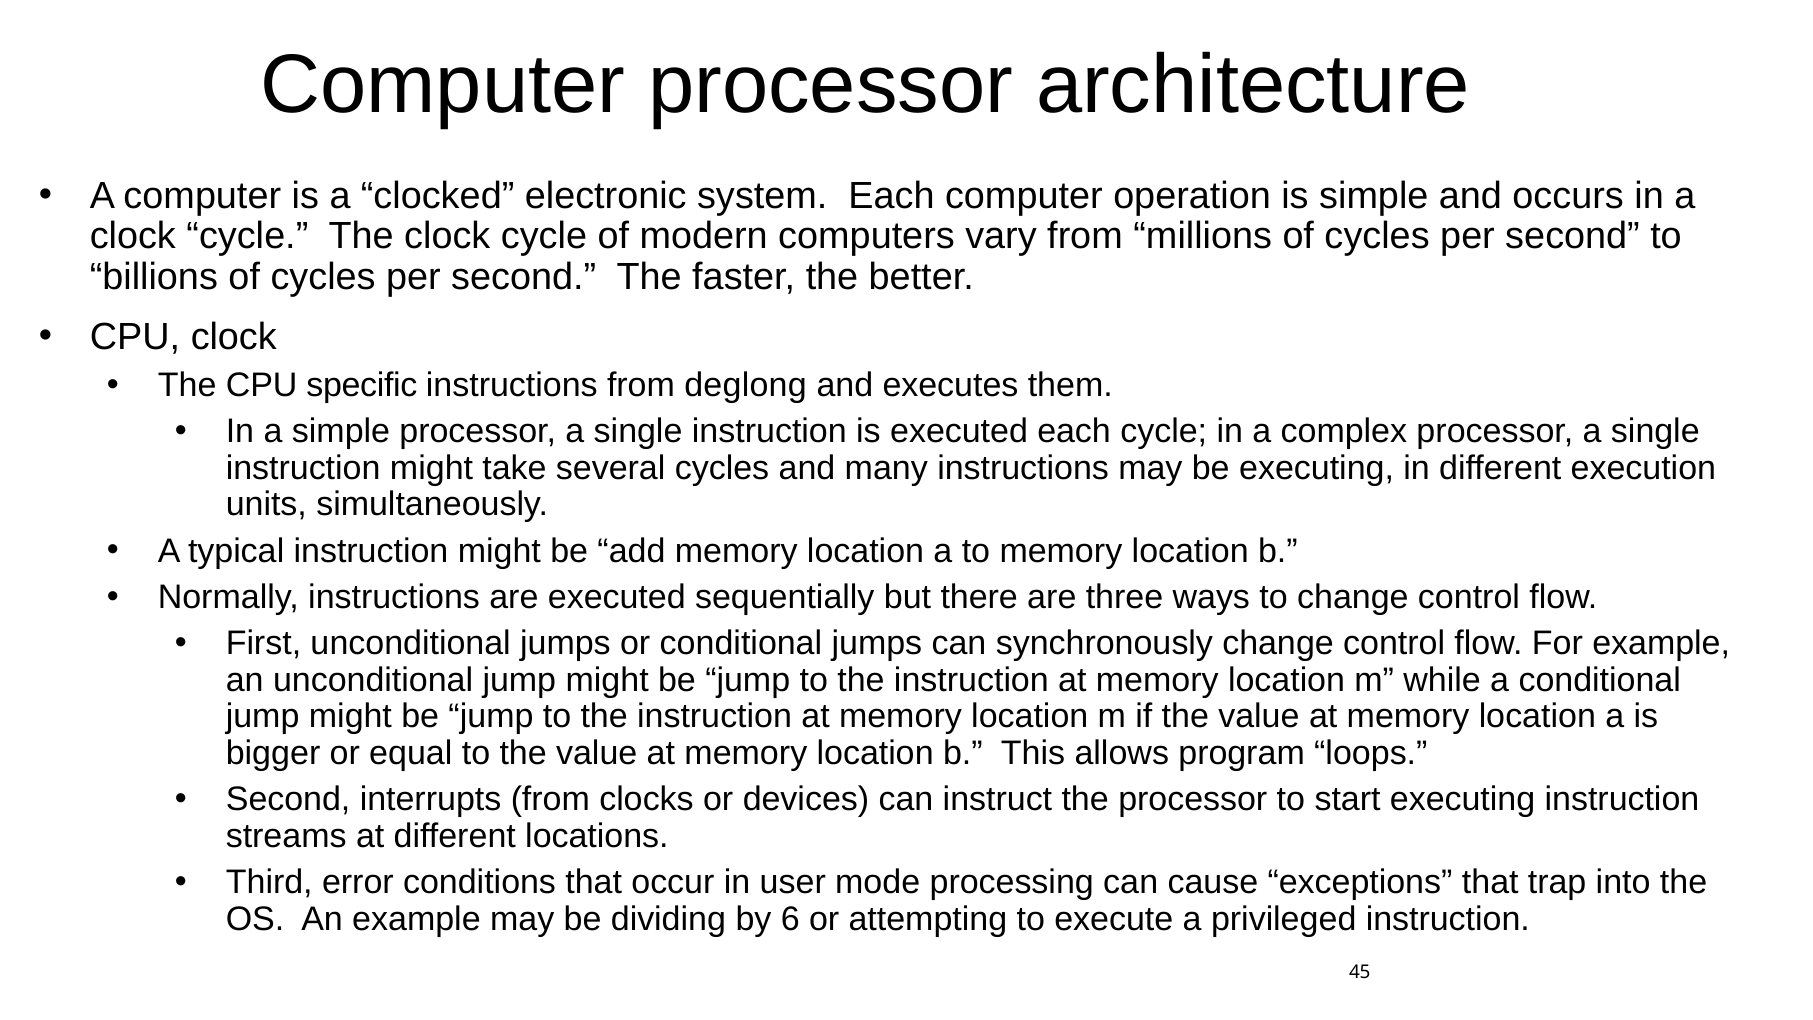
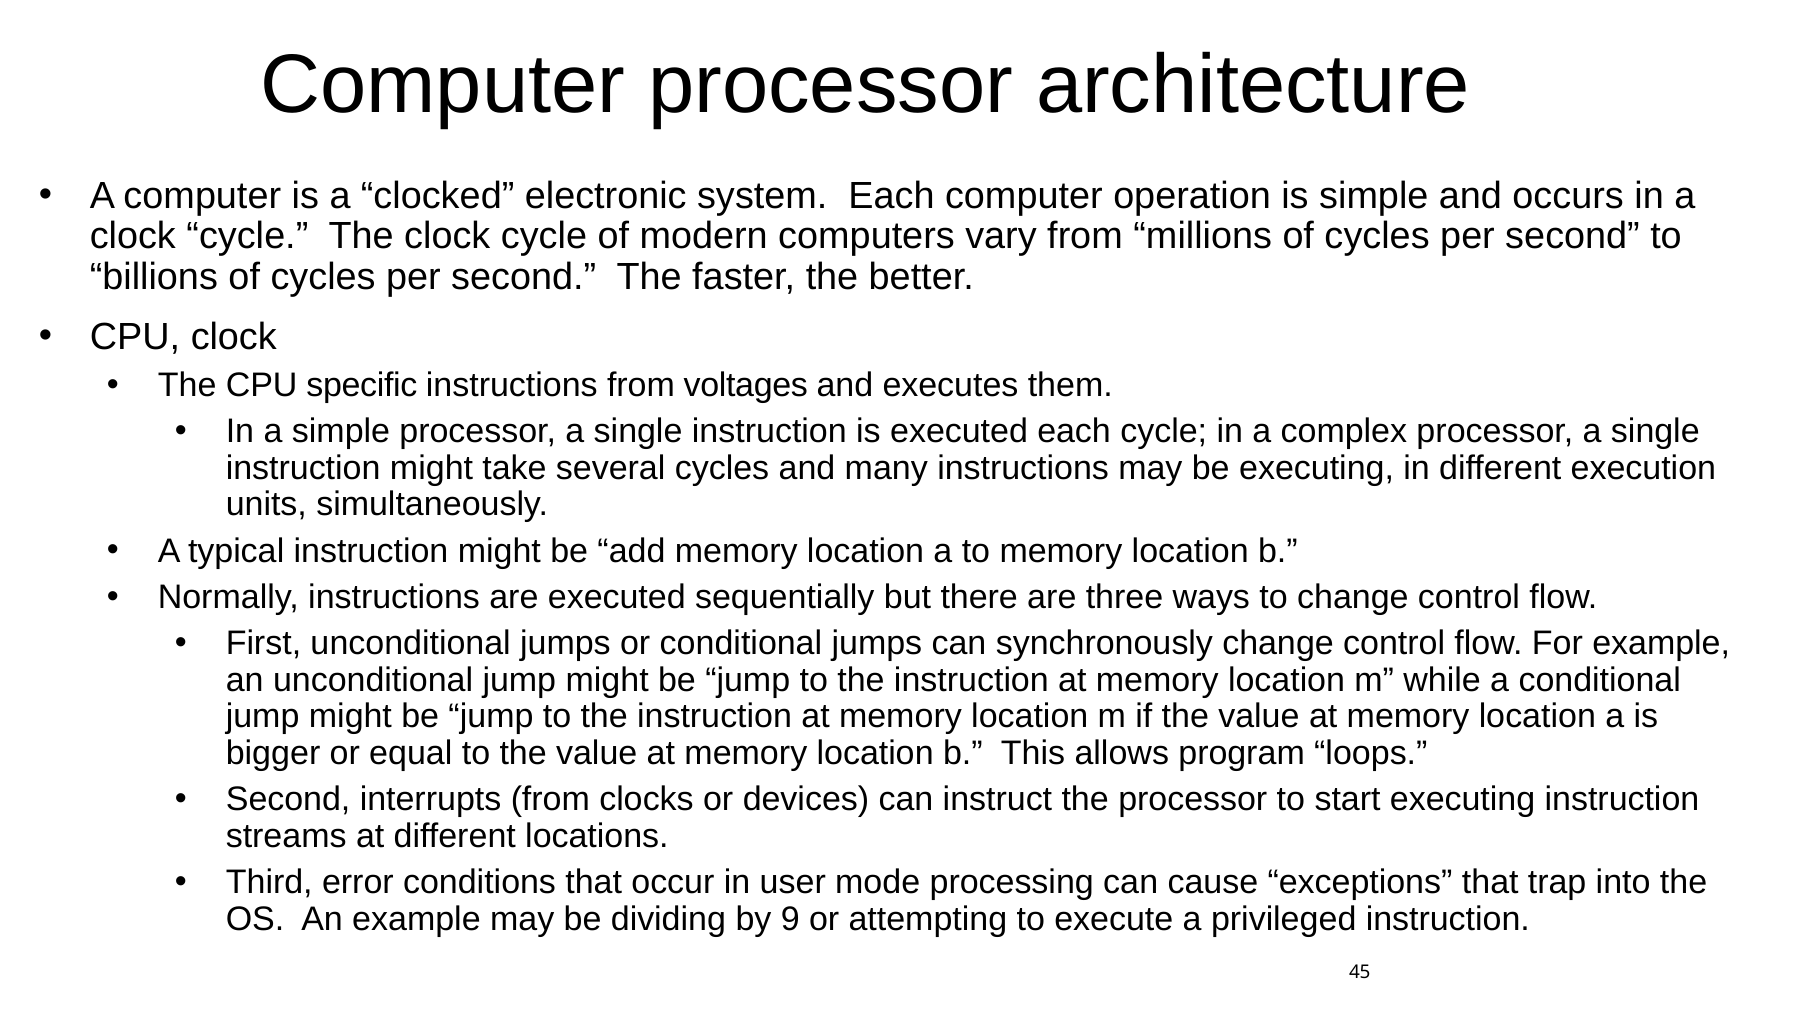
deglong: deglong -> voltages (746, 385)
6: 6 -> 9 (790, 919)
